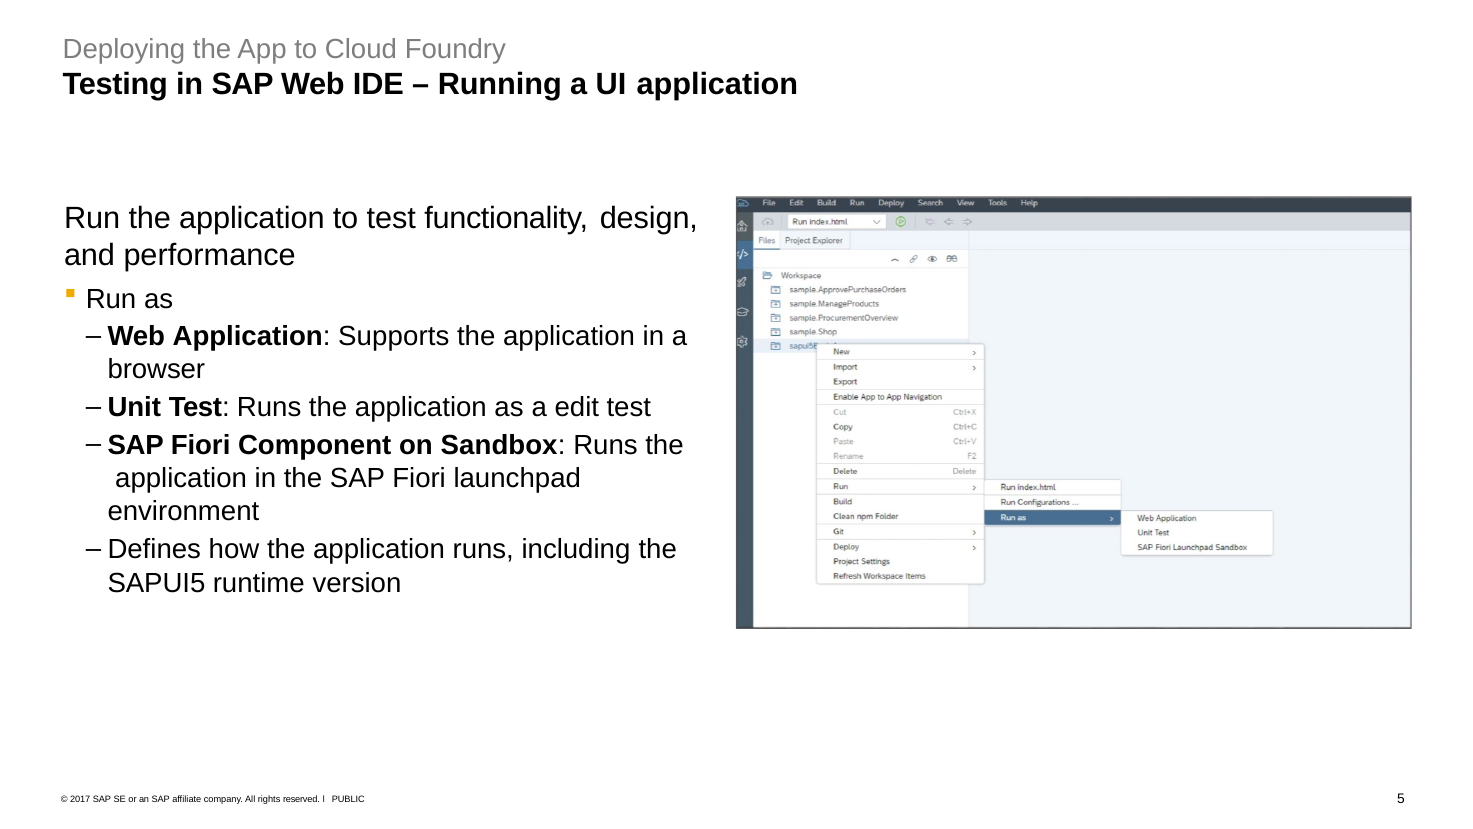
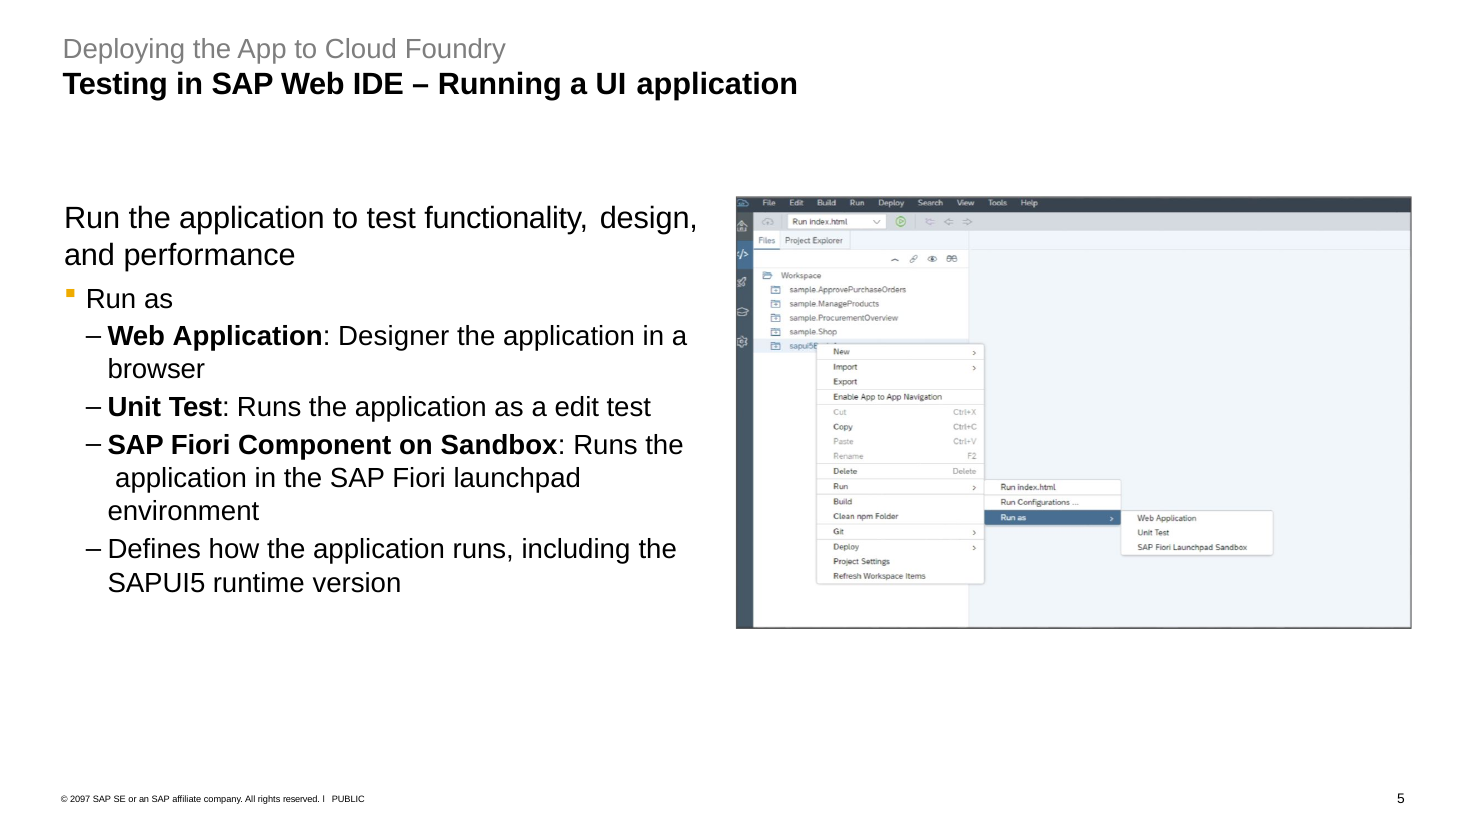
Supports: Supports -> Designer (394, 336)
2017: 2017 -> 2097 (80, 799)
